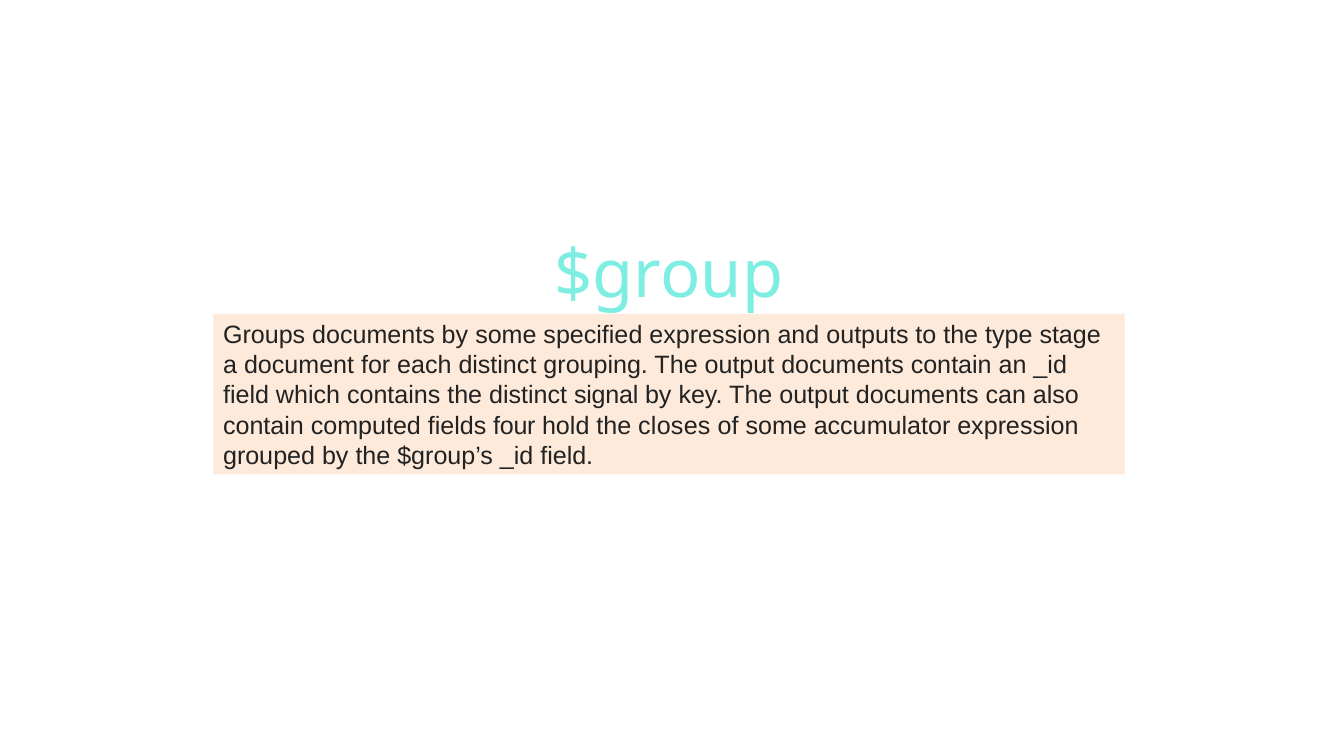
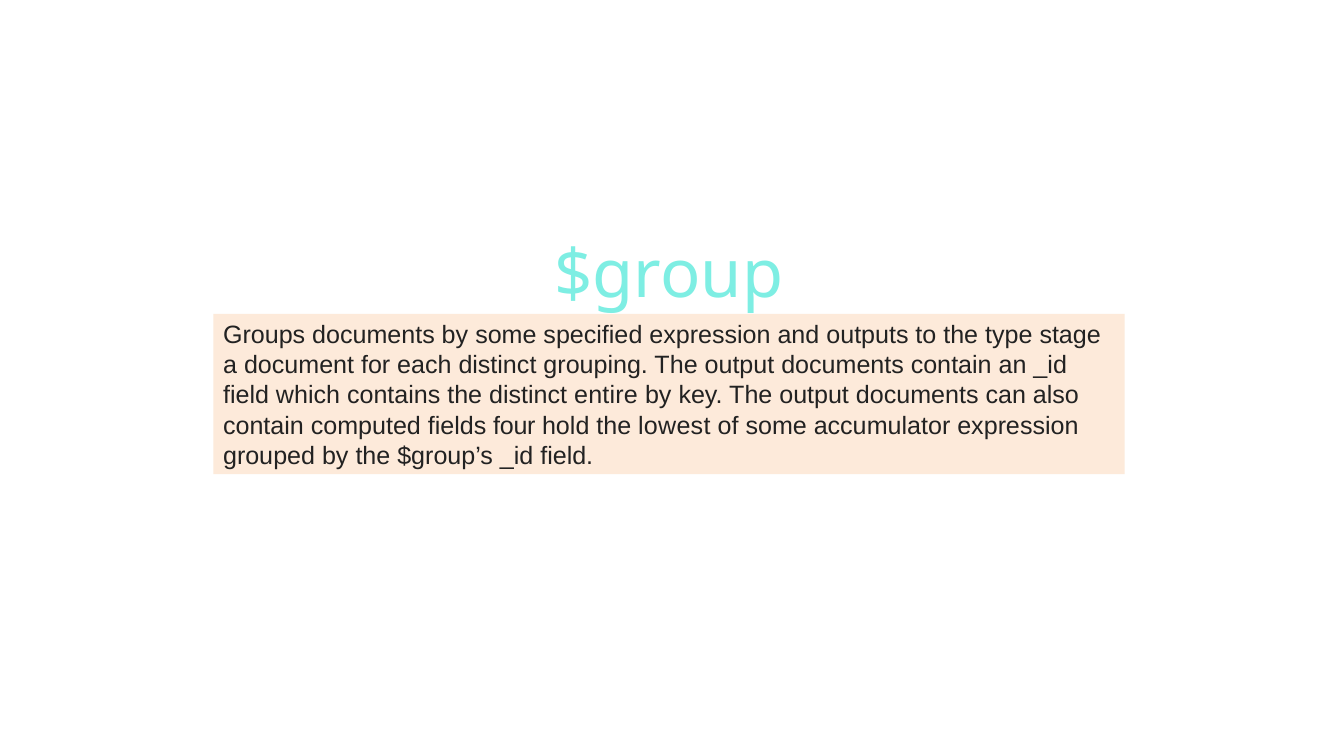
signal: signal -> entire (606, 396)
closes: closes -> lowest (674, 426)
